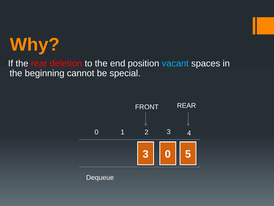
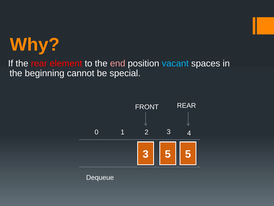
deletion: deletion -> element (66, 63)
end colour: white -> pink (118, 63)
3 0: 0 -> 5 (168, 154)
